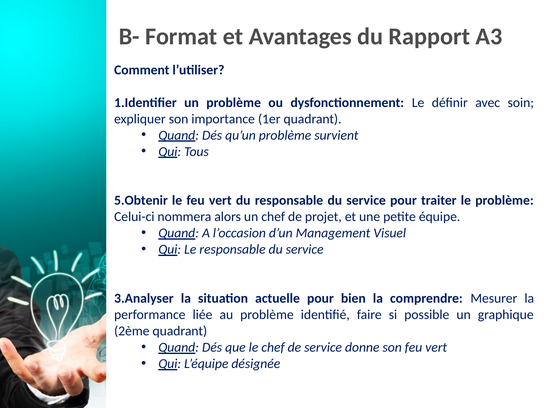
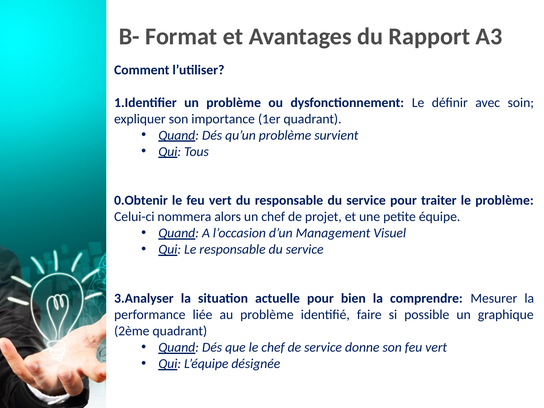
5.Obtenir: 5.Obtenir -> 0.Obtenir (141, 200)
